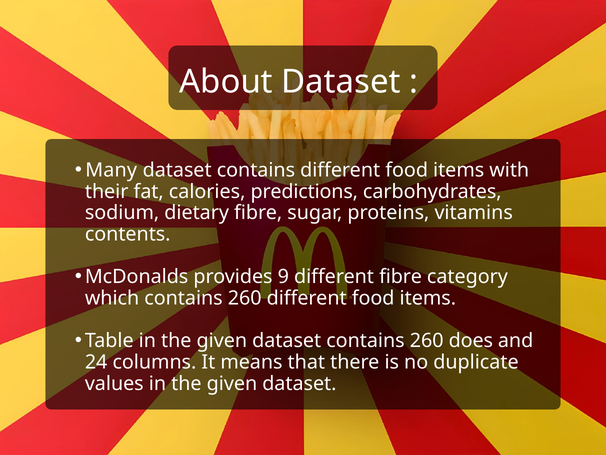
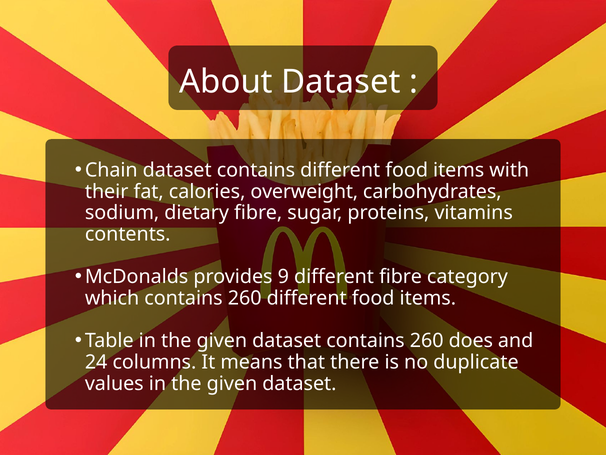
Many: Many -> Chain (111, 170)
predictions: predictions -> overweight (304, 191)
